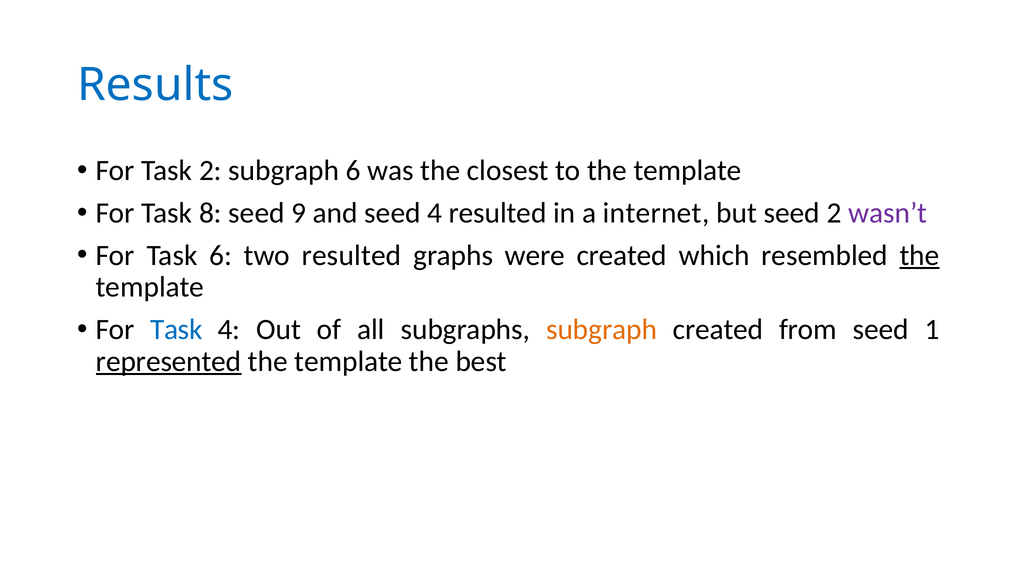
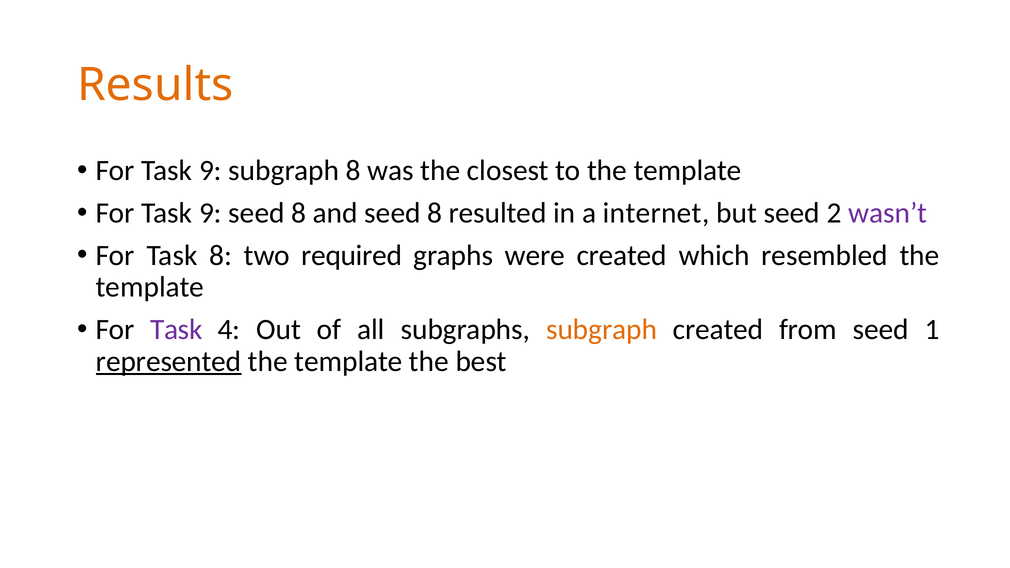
Results colour: blue -> orange (155, 85)
2: 2 -> 9 (210, 171)
subgraph 6: 6 -> 8 (353, 171)
8: 8 -> 9 (210, 213)
9: 9 -> 8 (299, 213)
and seed 4: 4 -> 8 (435, 213)
Task 6: 6 -> 8 (221, 255)
two resulted: resulted -> required (352, 255)
the underline: present -> none (920, 255)
Task colour: blue -> purple (176, 330)
